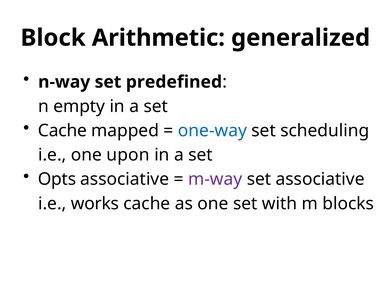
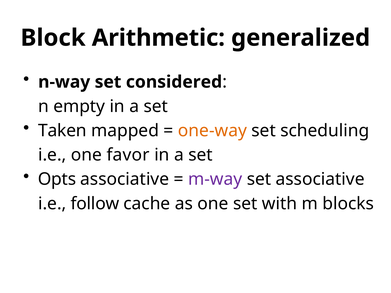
predefined: predefined -> considered (174, 82)
Cache: Cache -> Taken (62, 131)
one-way colour: blue -> orange (212, 131)
upon: upon -> favor (128, 155)
works: works -> follow (95, 204)
